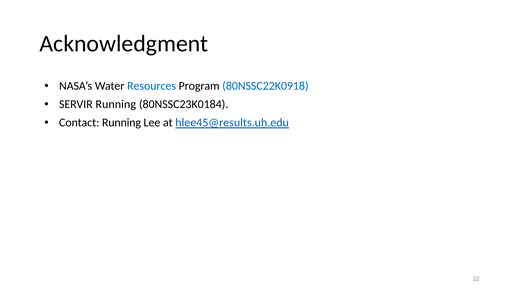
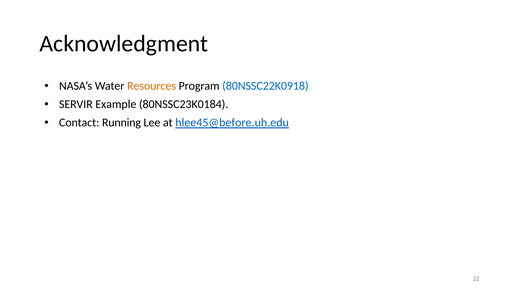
Resources colour: blue -> orange (152, 86)
SERVIR Running: Running -> Example (116, 104)
hlee45@results.uh.edu: hlee45@results.uh.edu -> hlee45@before.uh.edu (232, 123)
